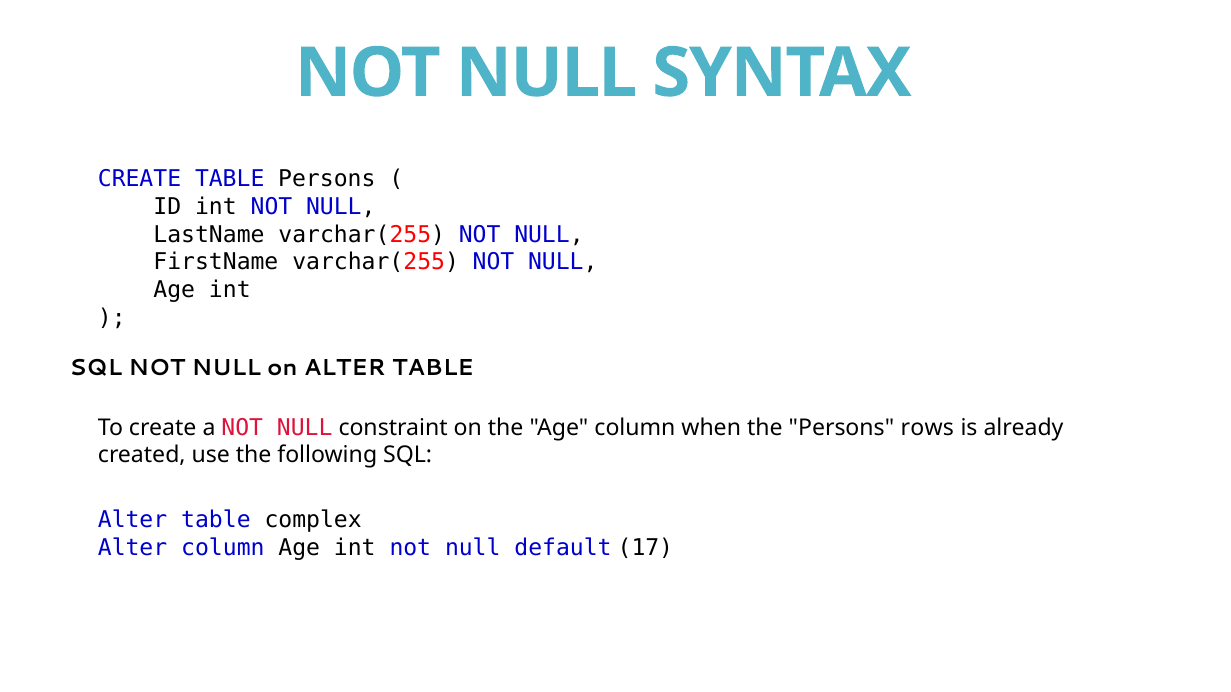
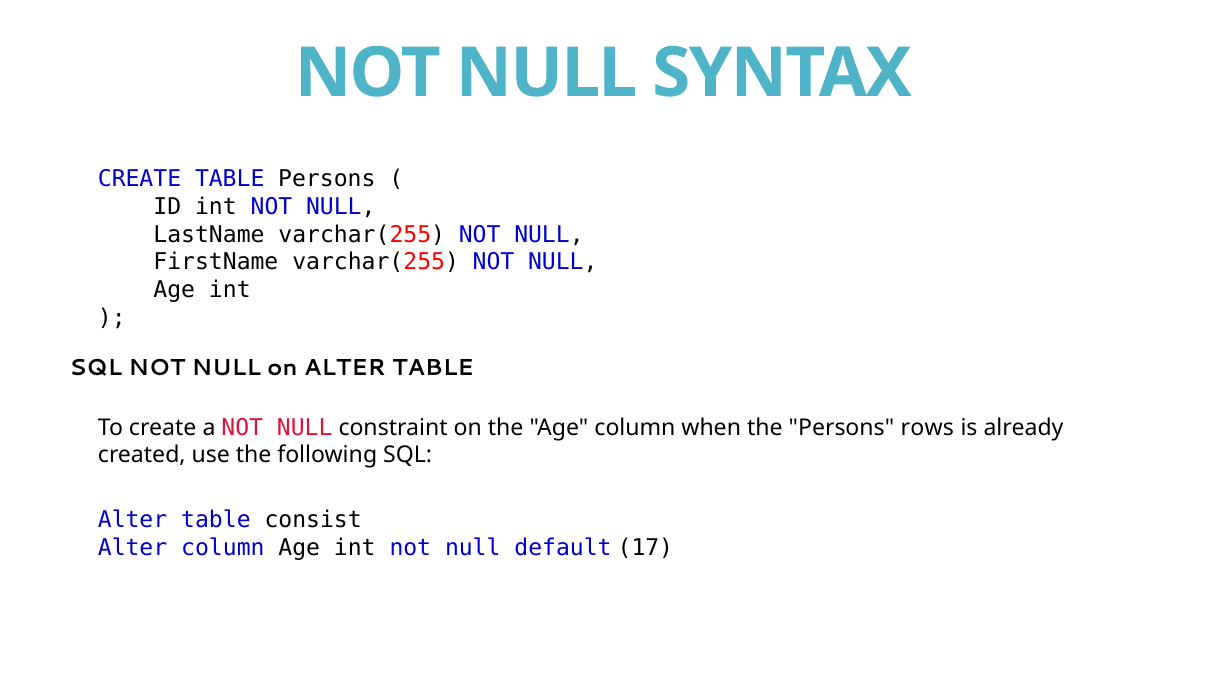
complex: complex -> consist (313, 521)
